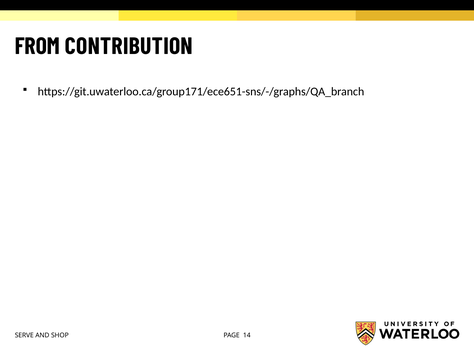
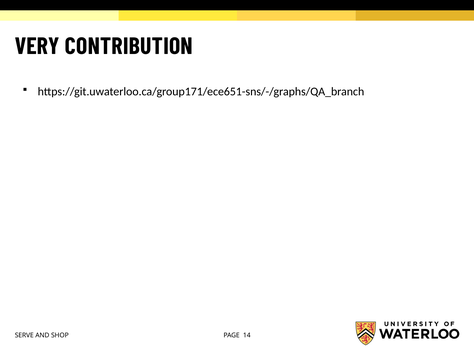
FROM: FROM -> VERY (37, 46)
